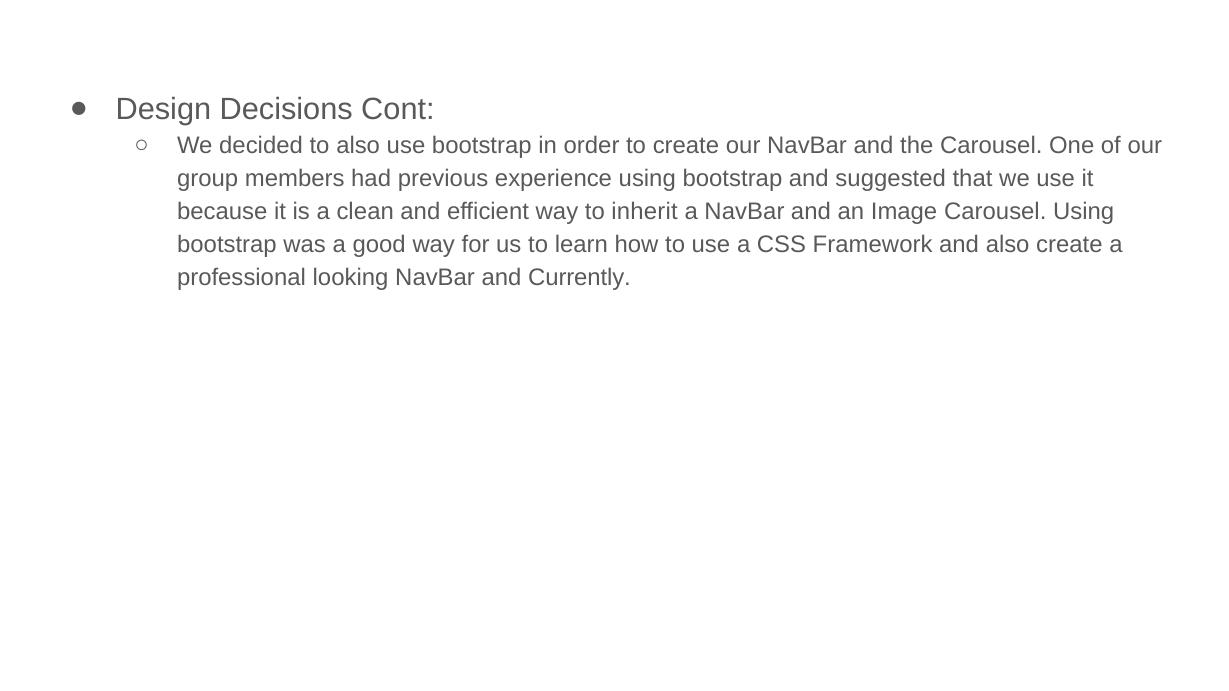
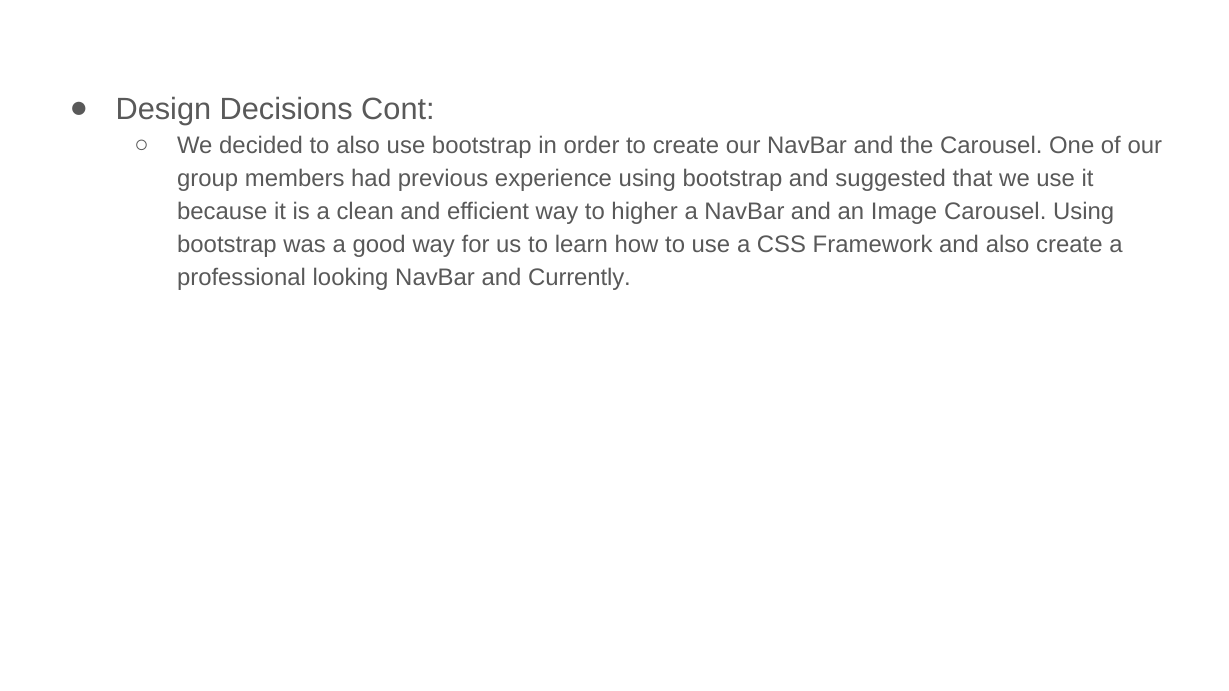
inherit: inherit -> higher (645, 212)
